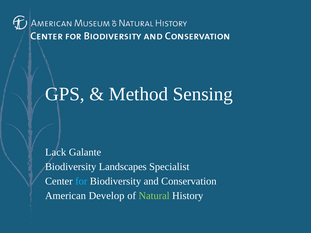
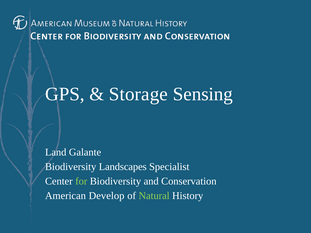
Method: Method -> Storage (138, 94)
Lack: Lack -> Land (56, 152)
for colour: light blue -> light green (81, 181)
